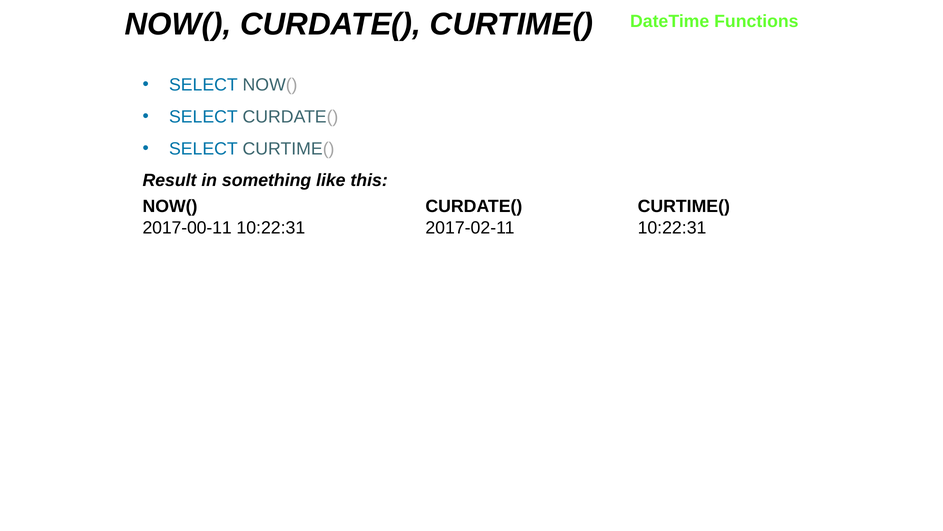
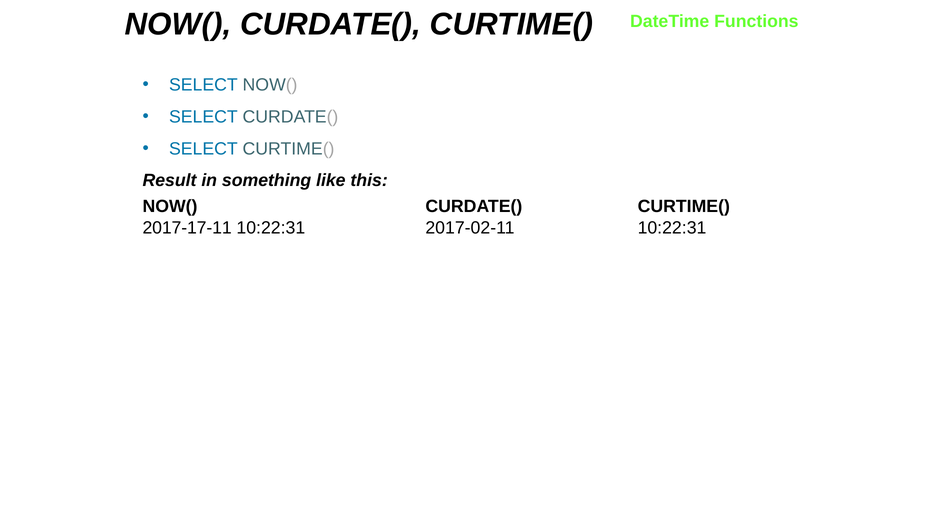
2017-00-11: 2017-00-11 -> 2017-17-11 (187, 228)
